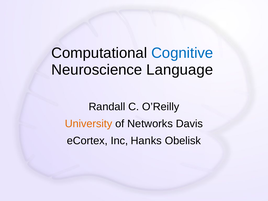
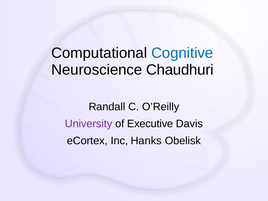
Language: Language -> Chaudhuri (180, 70)
University colour: orange -> purple (89, 124)
Networks: Networks -> Executive (150, 124)
